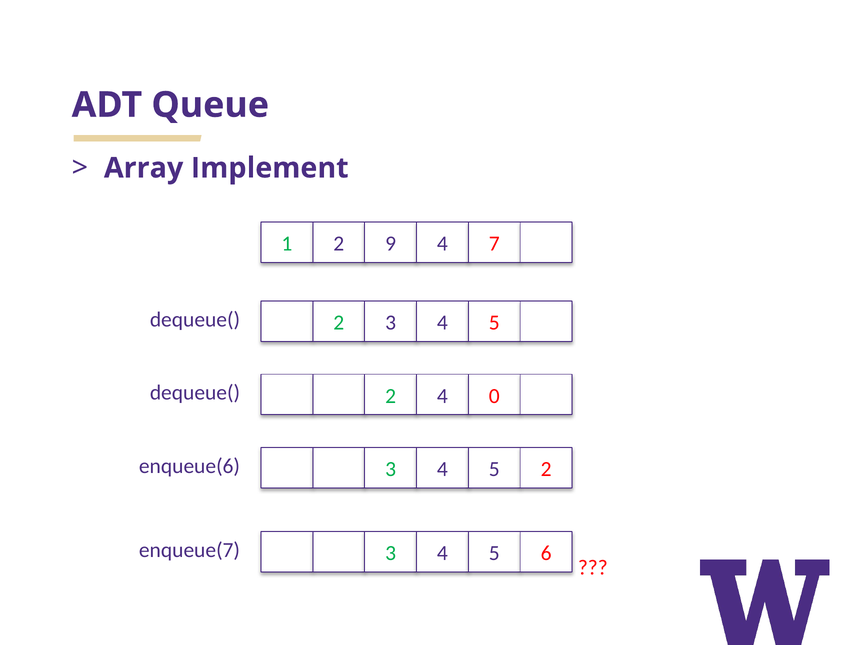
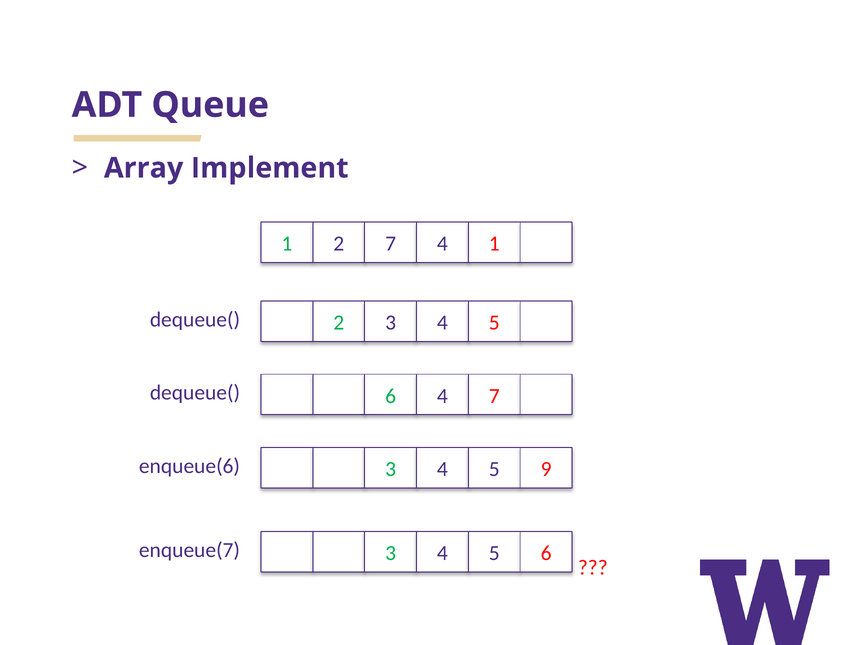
2 9: 9 -> 7 (391, 244)
4 7: 7 -> 1 (494, 244)
2: 2 -> 6 (391, 396)
4 0: 0 -> 7 (494, 396)
5 2: 2 -> 9 (546, 469)
